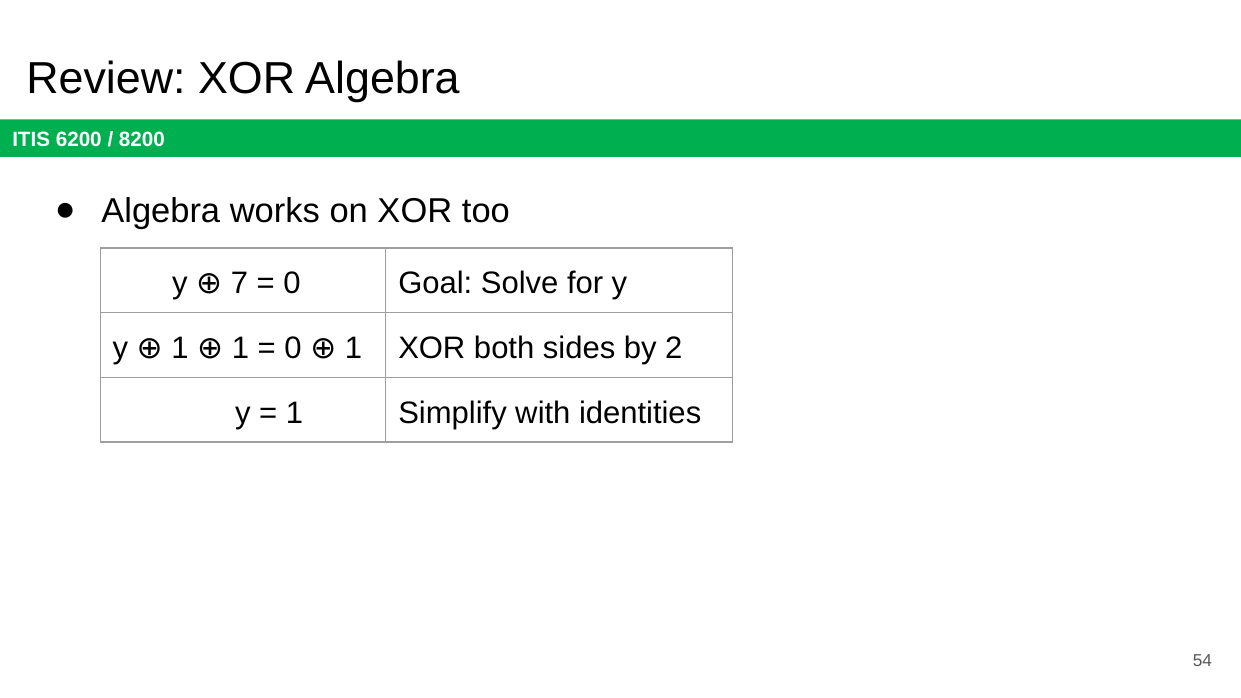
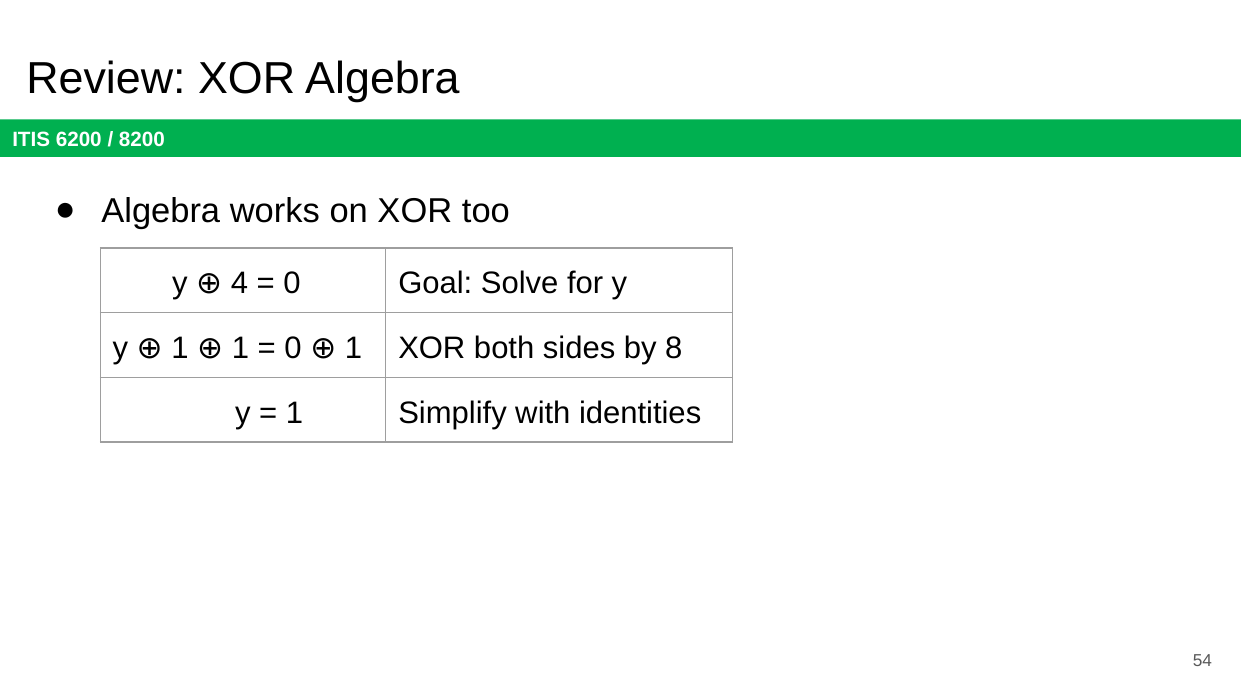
7: 7 -> 4 (239, 283)
2: 2 -> 8 (674, 348)
